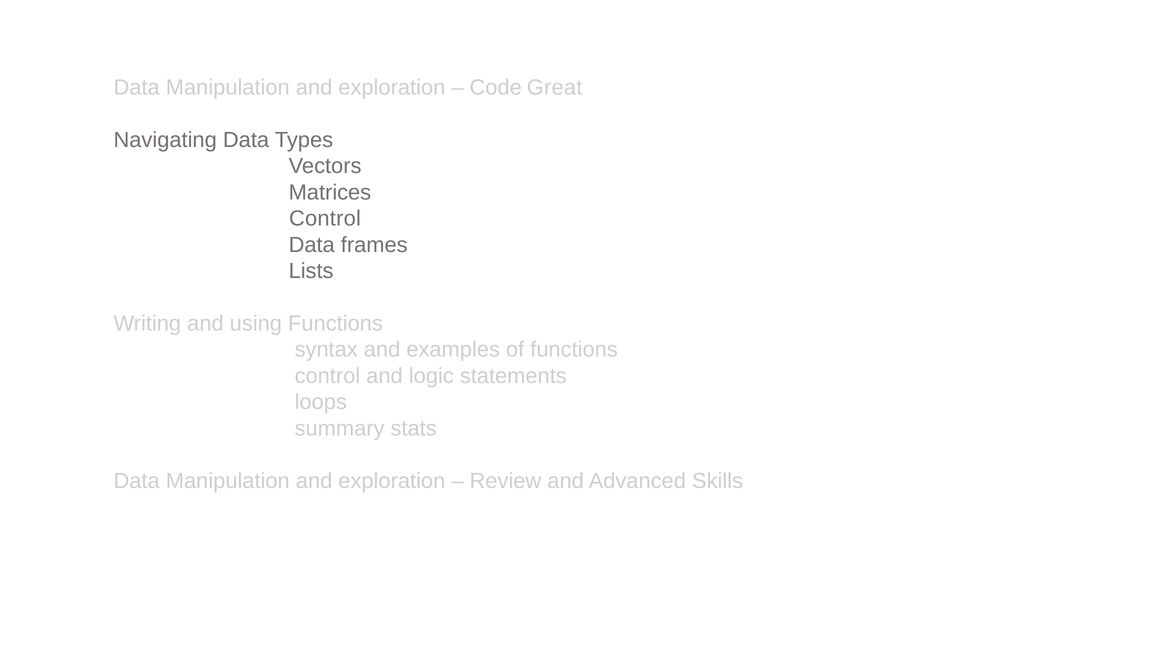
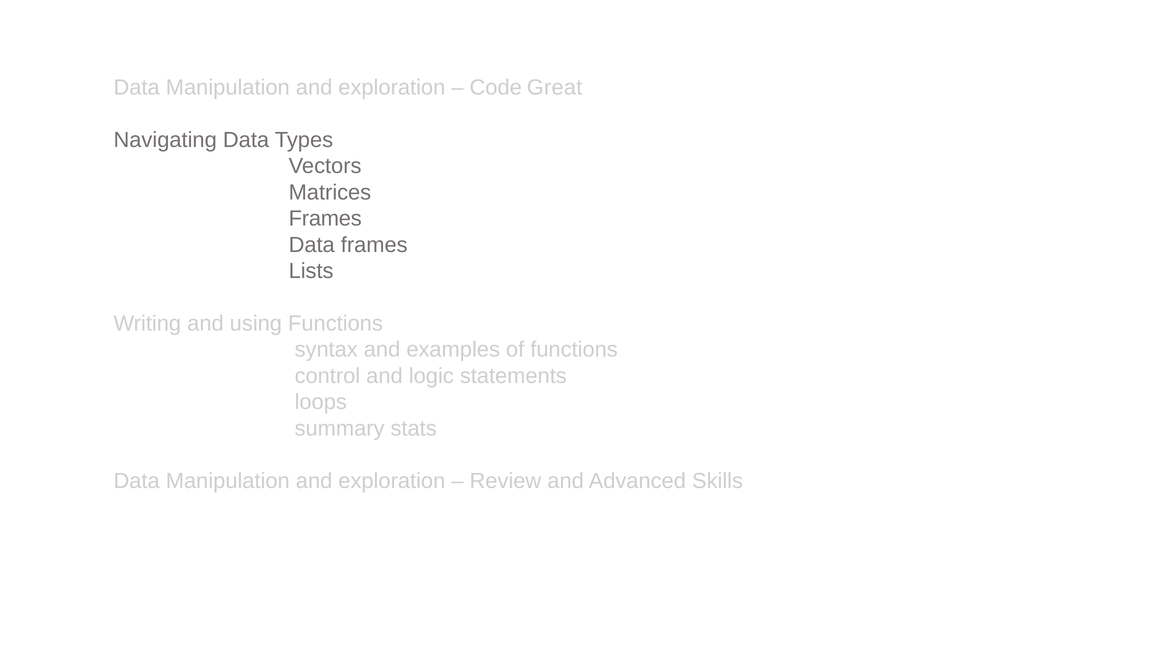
Control: Control -> Frames (325, 219)
